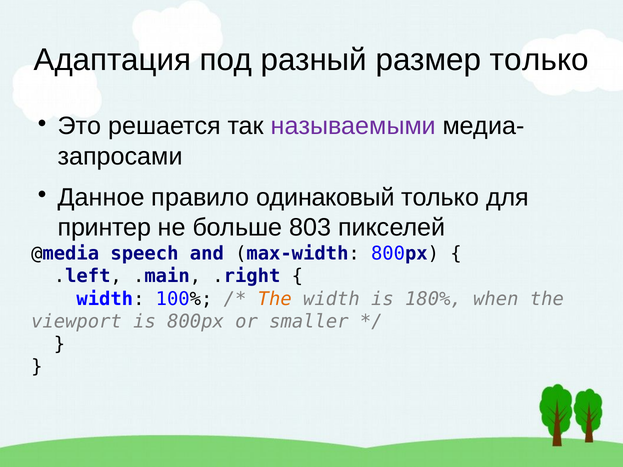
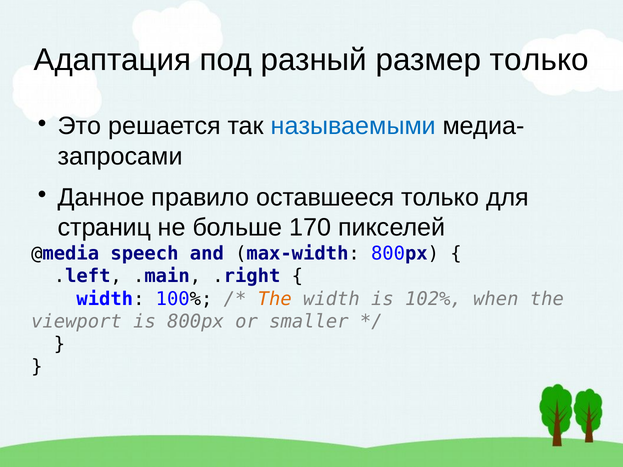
называемыми colour: purple -> blue (353, 126)
одинаковый: одинаковый -> оставшееся (325, 198)
принтер: принтер -> страниц (104, 228)
803: 803 -> 170 (310, 228)
180%: 180% -> 102% (433, 299)
